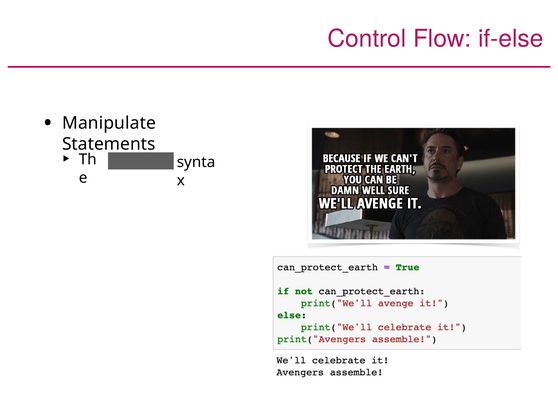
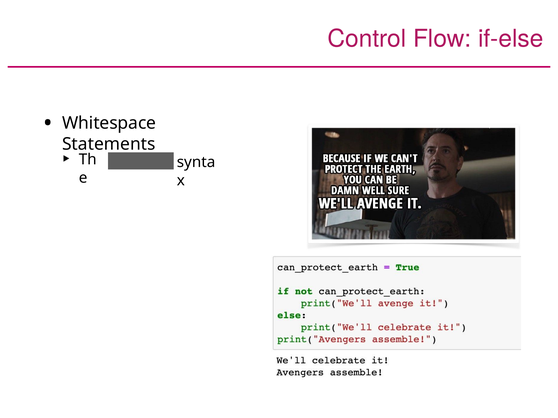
Manipulate: Manipulate -> Whitespace (109, 123)
